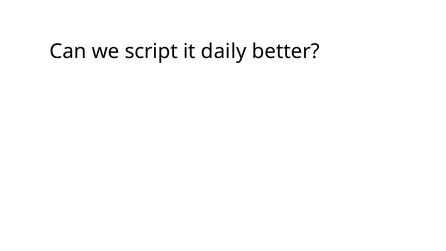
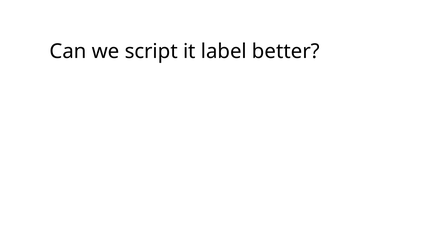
daily: daily -> label (224, 52)
